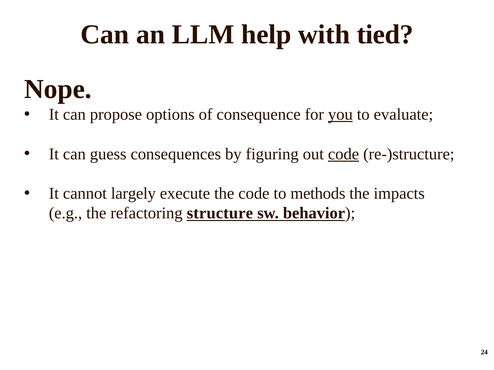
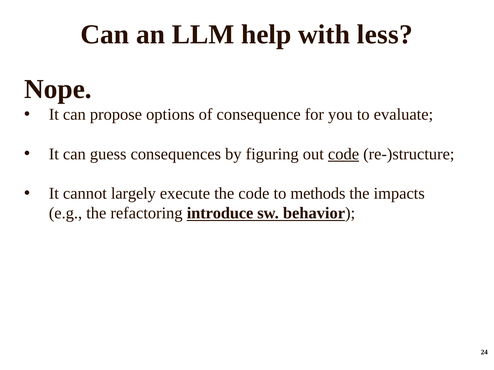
tied: tied -> less (385, 35)
you underline: present -> none (340, 115)
structure: structure -> introduce (220, 214)
